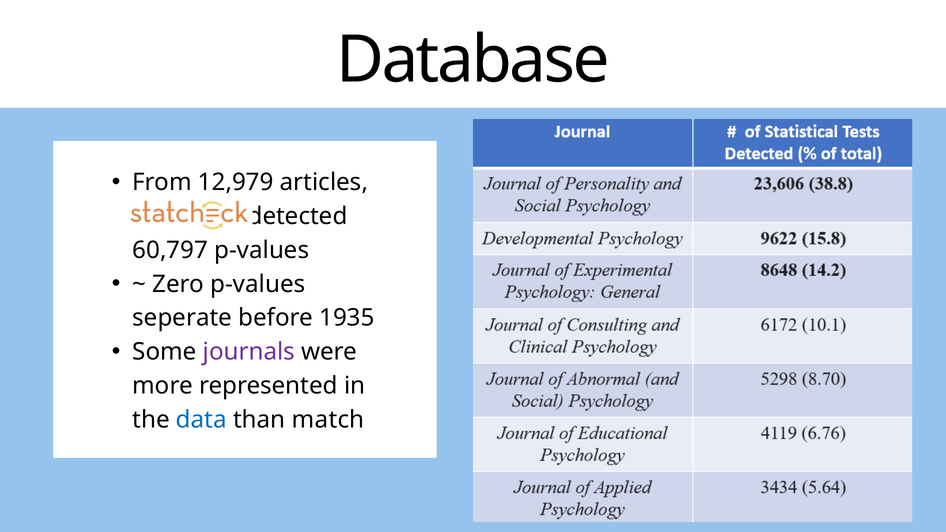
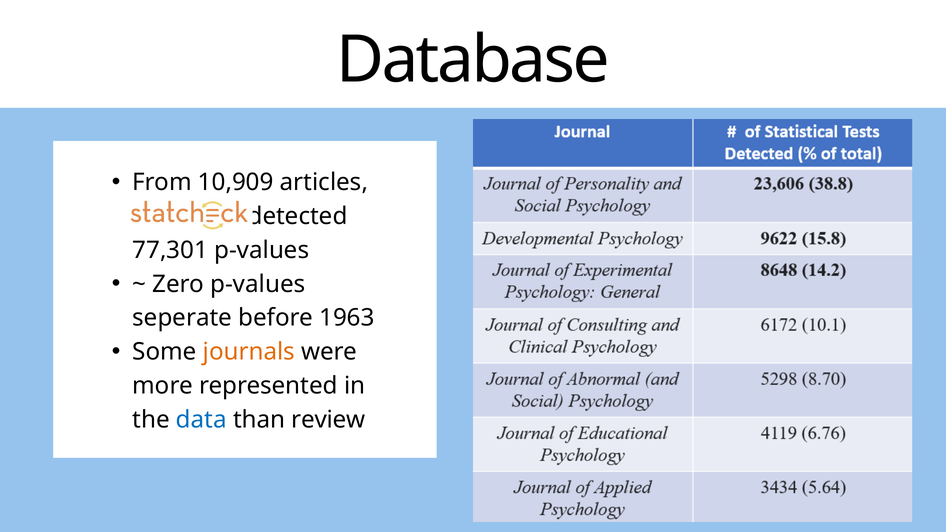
12,979: 12,979 -> 10,909 (236, 182)
60,797: 60,797 -> 77,301 (170, 250)
1935: 1935 -> 1963 (347, 318)
journals colour: purple -> orange (249, 352)
match: match -> review (328, 420)
